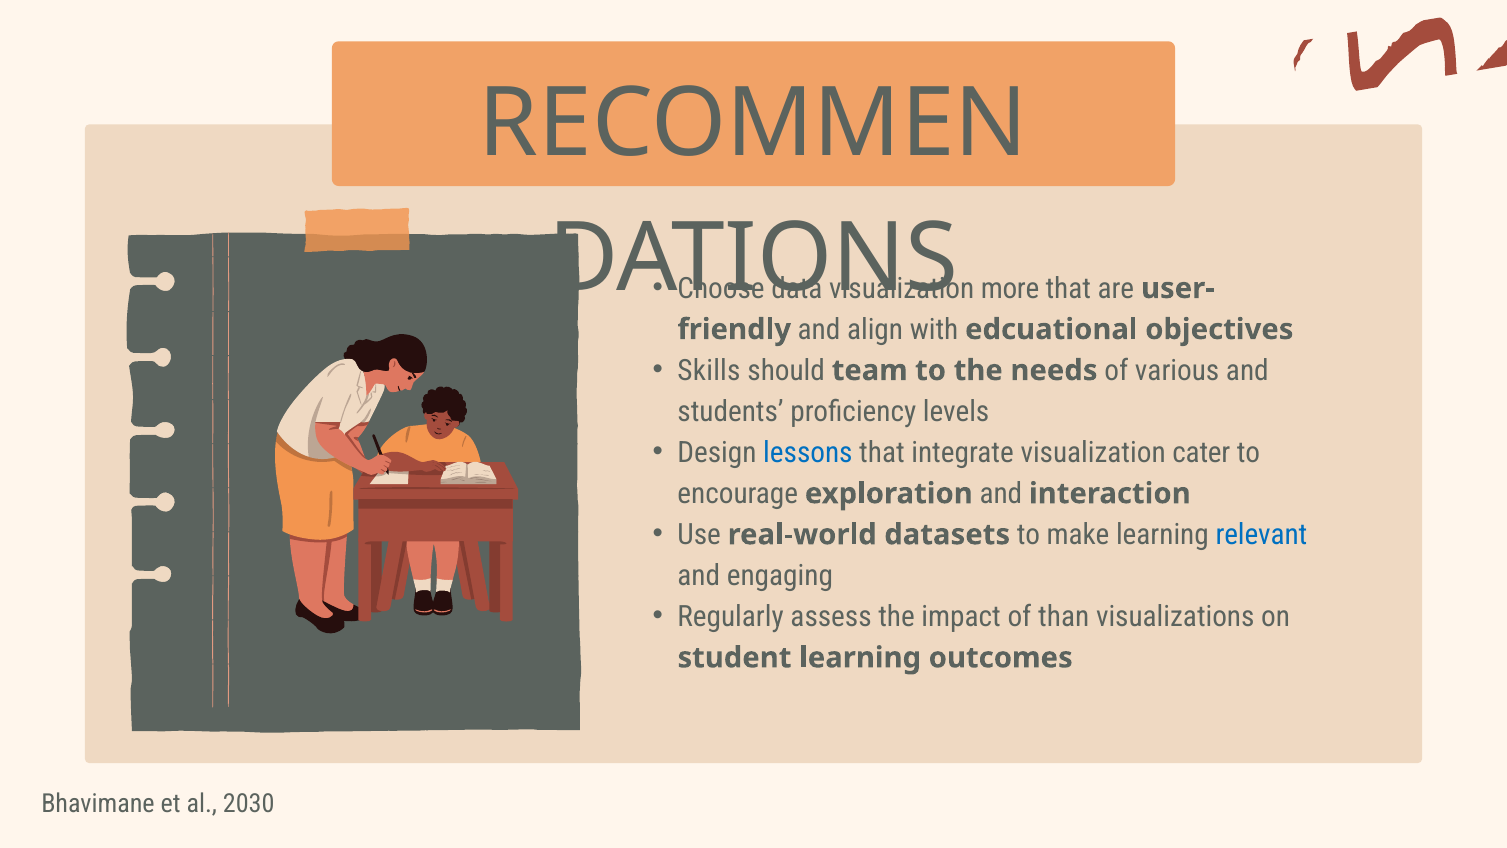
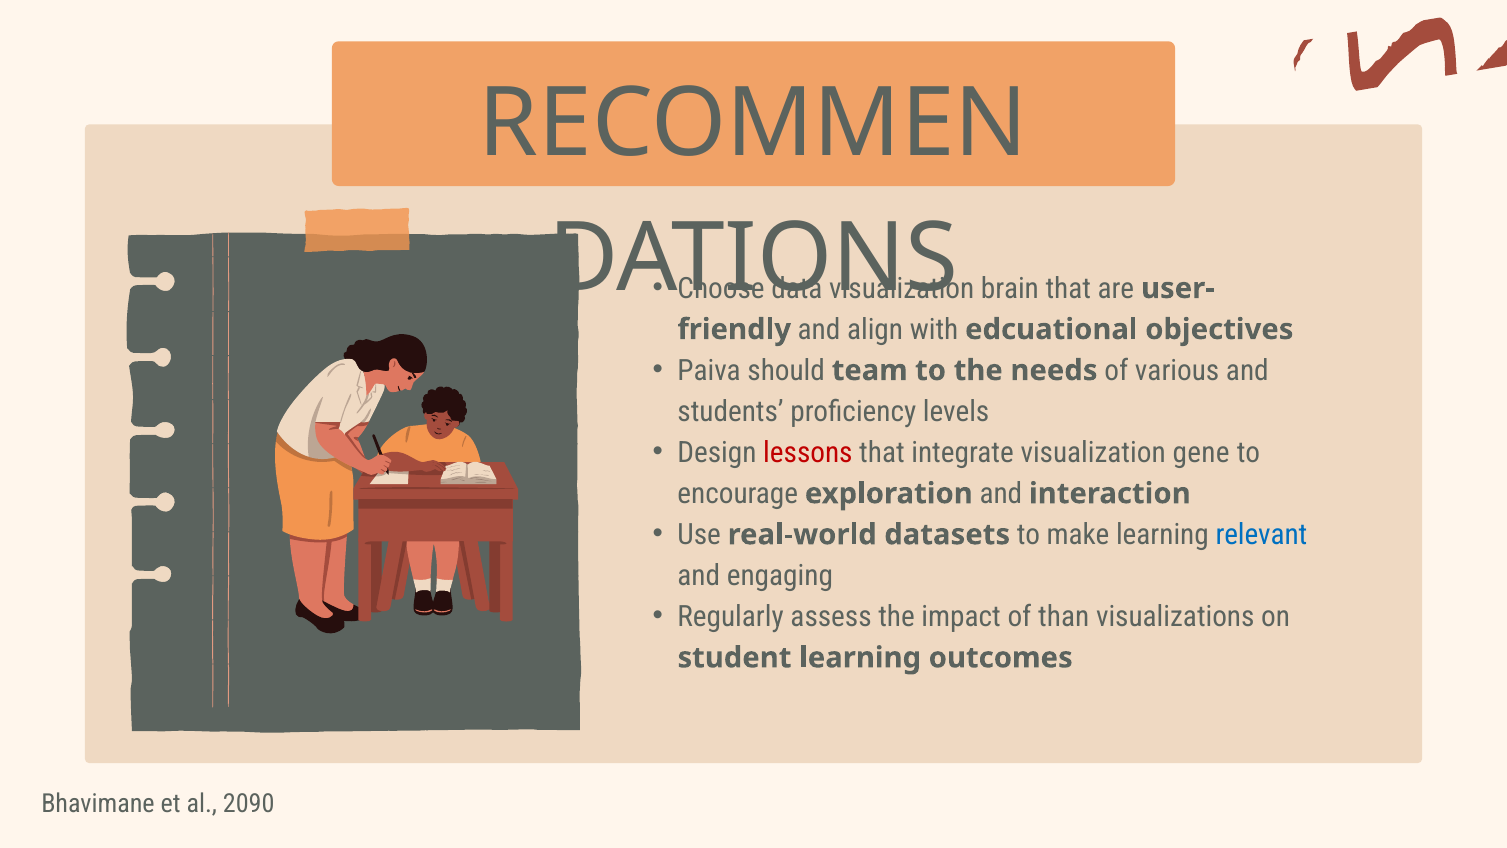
more: more -> brain (1010, 288)
Skills: Skills -> Paiva (709, 370)
lessons colour: blue -> red (808, 452)
cater: cater -> gene (1201, 452)
2030: 2030 -> 2090 (249, 804)
